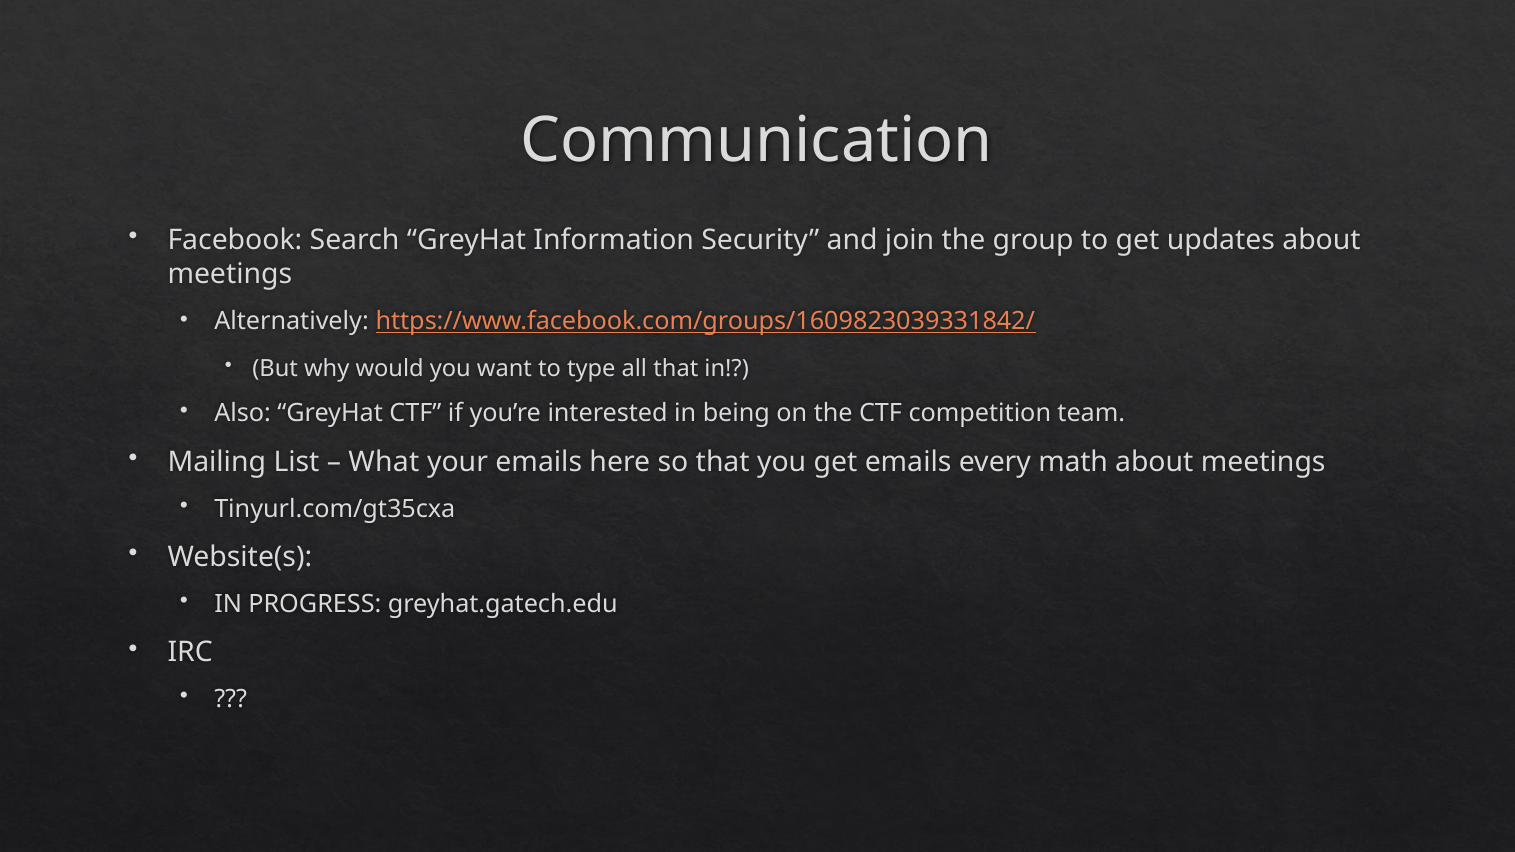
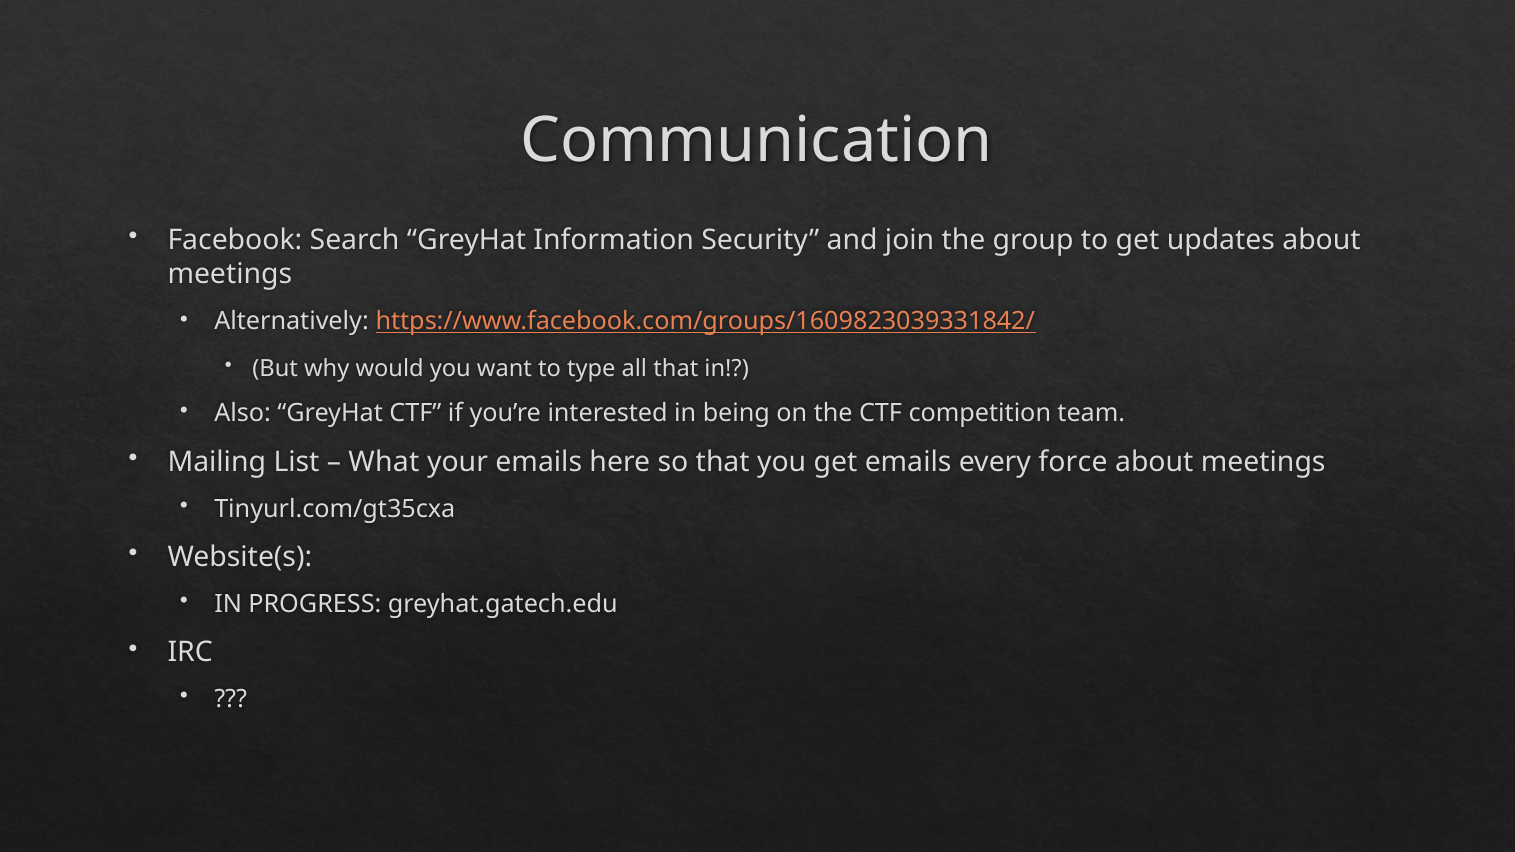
math: math -> force (1073, 462)
